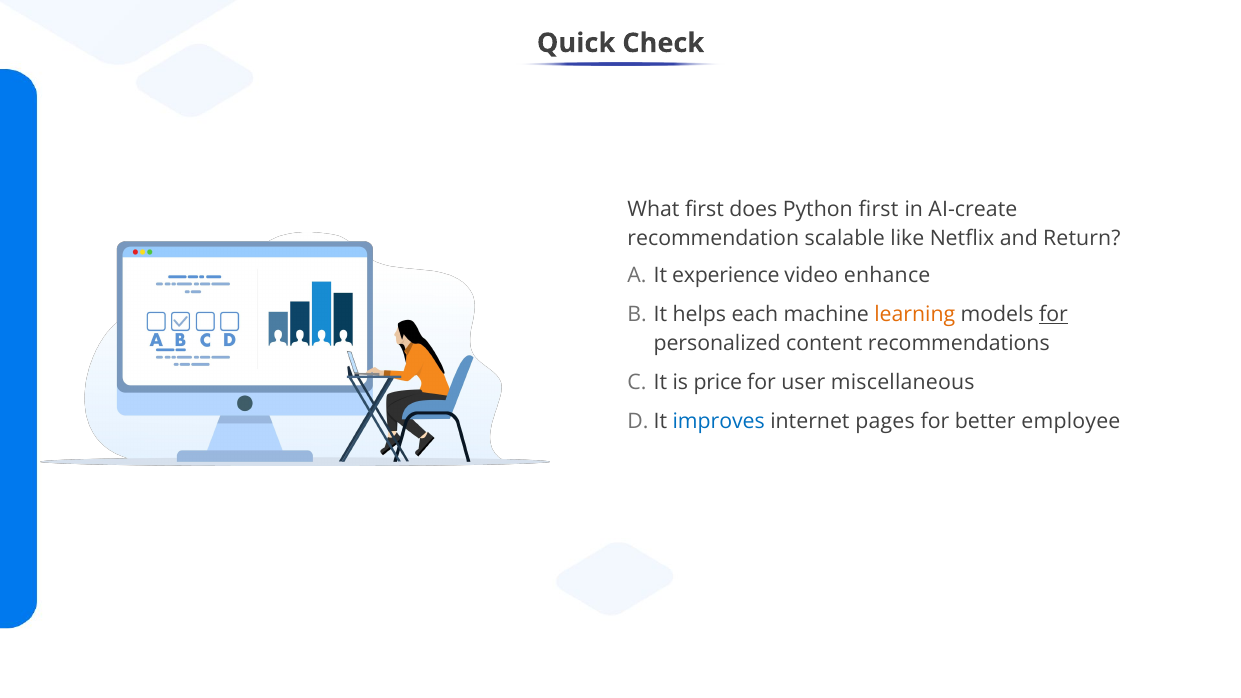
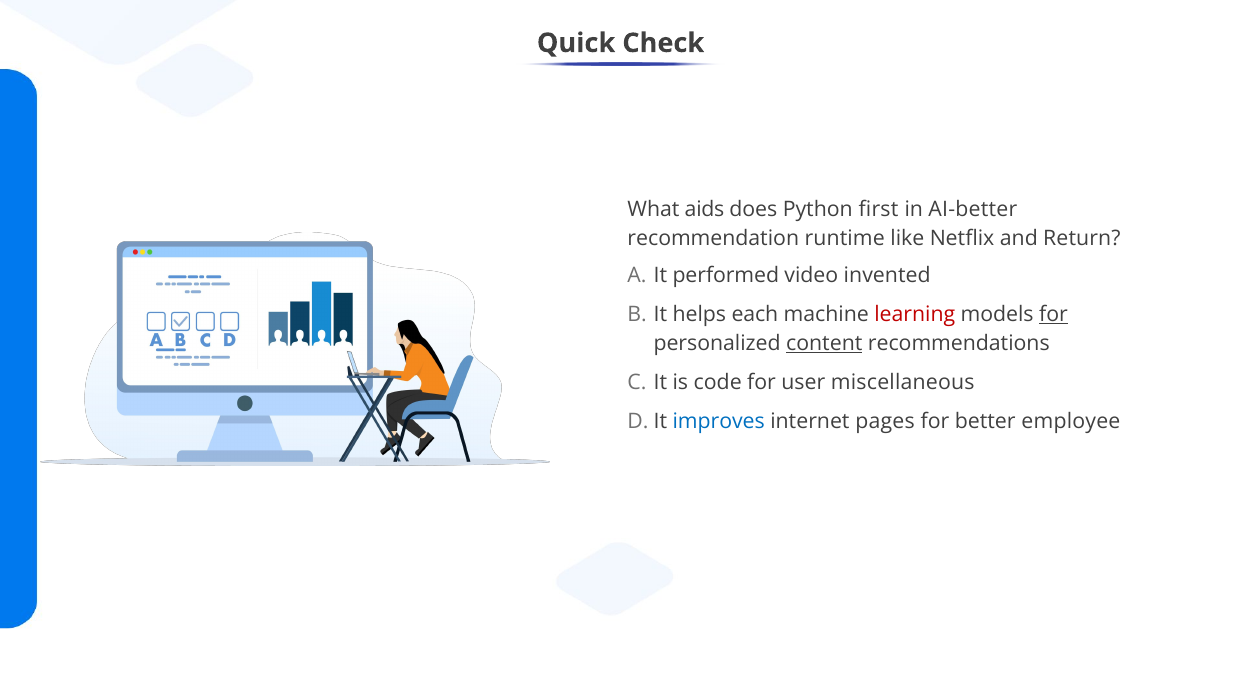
What first: first -> aids (705, 209)
AI-create: AI-create -> AI-better (973, 209)
scalable: scalable -> runtime (845, 238)
experience: experience -> performed (726, 275)
enhance: enhance -> invented (887, 275)
learning colour: orange -> red (915, 314)
content underline: none -> present (824, 343)
price: price -> code (718, 382)
